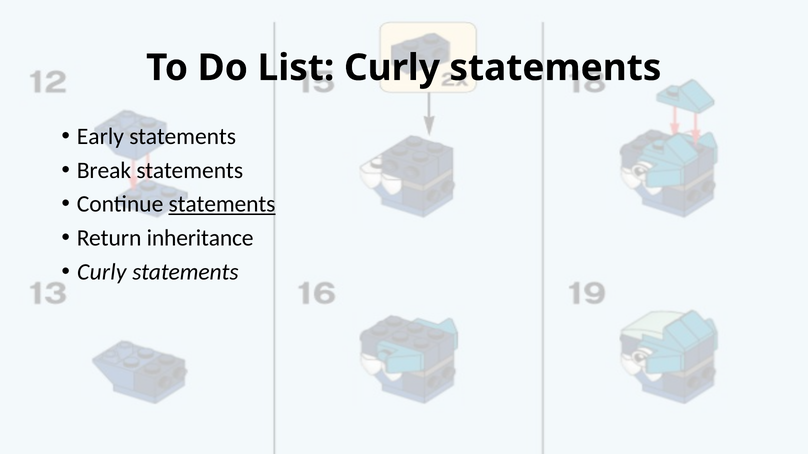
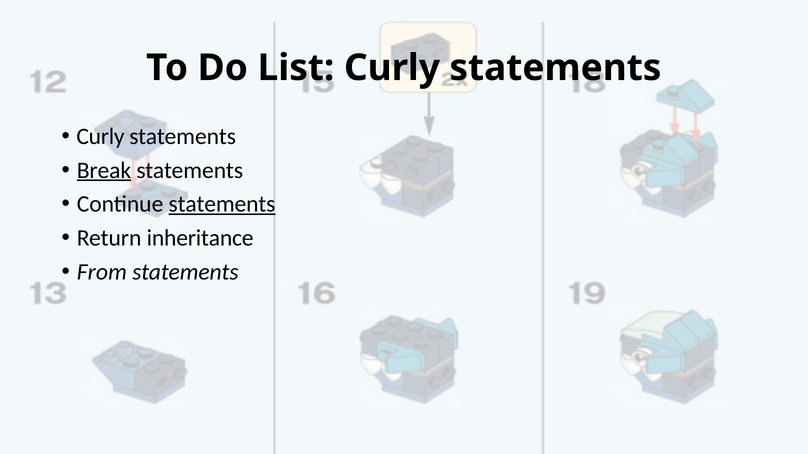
Early: Early -> Curly (101, 137)
Break underline: none -> present (104, 170)
Curly: Curly -> From (102, 272)
